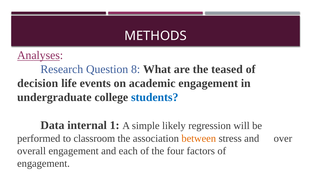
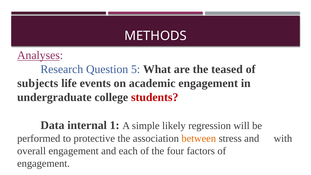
8: 8 -> 5 (136, 69)
decision: decision -> subjects (38, 83)
students colour: blue -> red (155, 97)
classroom: classroom -> protective (94, 138)
over: over -> with (283, 138)
